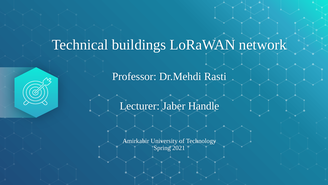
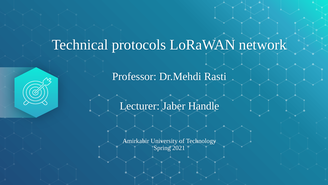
buildings: buildings -> protocols (139, 45)
